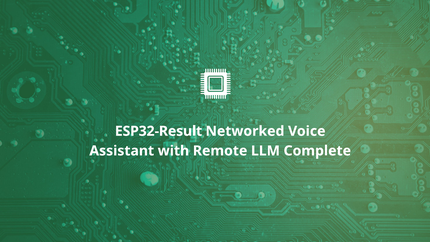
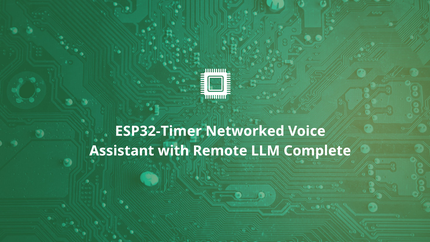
ESP32-Result: ESP32-Result -> ESP32-Timer (158, 131)
